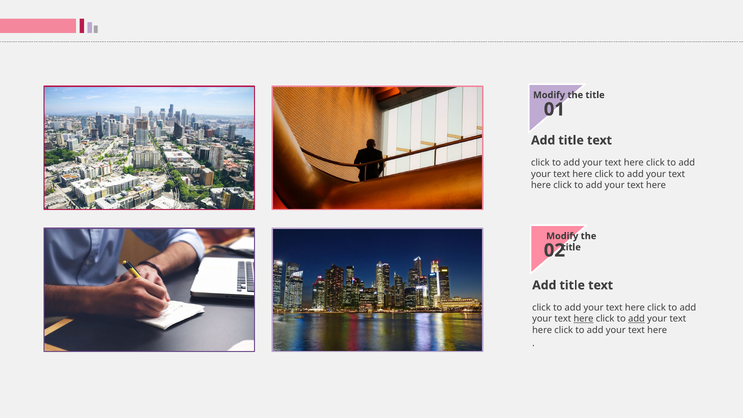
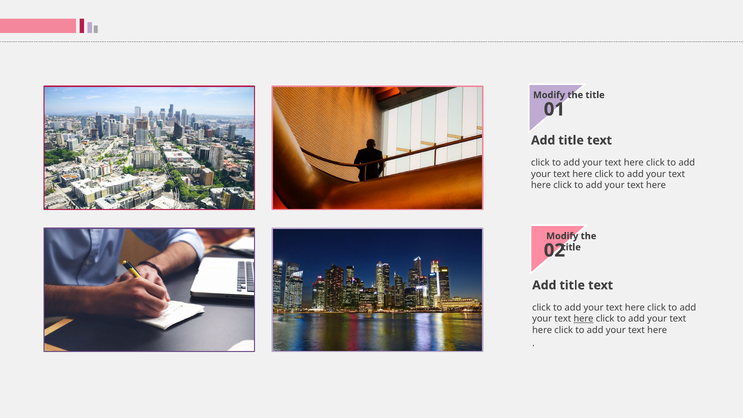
add underline: present -> none (637, 319)
